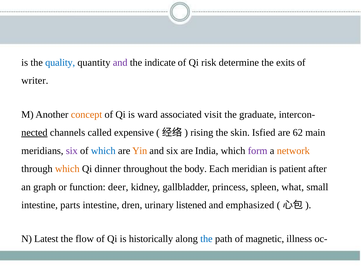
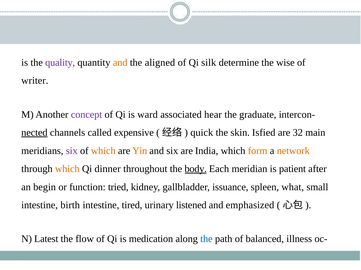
quality colour: blue -> purple (60, 63)
and colour: purple -> orange (120, 63)
indicate: indicate -> aligned (160, 63)
risk: risk -> silk (209, 63)
exits: exits -> wise (285, 63)
concept colour: orange -> purple (87, 114)
visit: visit -> hear (213, 114)
rising: rising -> quick (202, 133)
62: 62 -> 32 (298, 133)
which colour: blue -> orange (103, 151)
form colour: purple -> orange (258, 151)
body underline: none -> present (196, 169)
graph: graph -> begin (45, 187)
deer: deer -> tried (118, 187)
princess: princess -> issuance (230, 187)
parts: parts -> birth (70, 205)
dren: dren -> tired (132, 205)
historically: historically -> medication (151, 239)
magnetic: magnetic -> balanced (265, 239)
